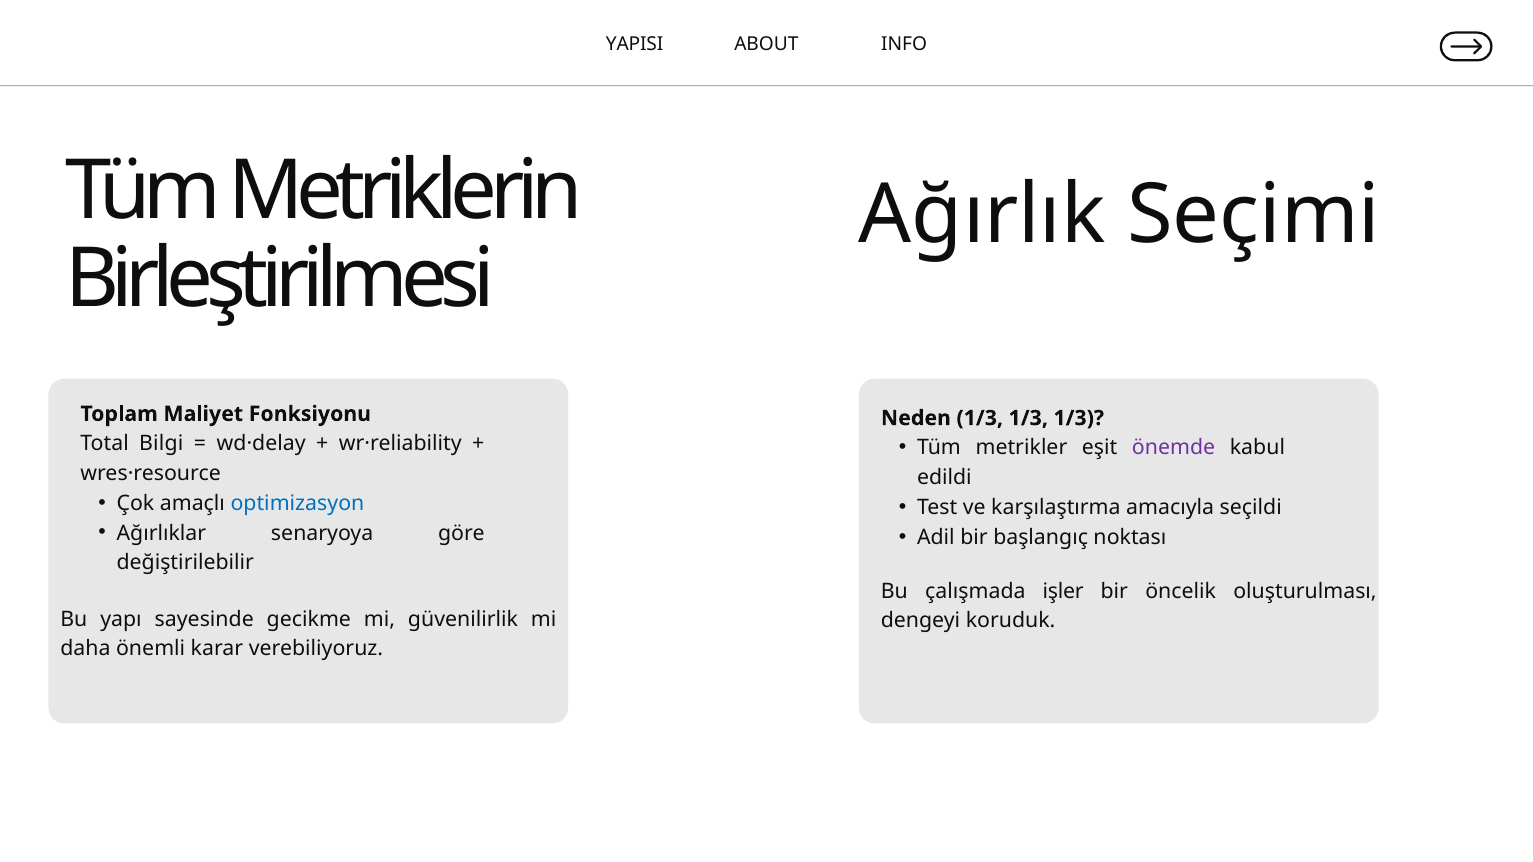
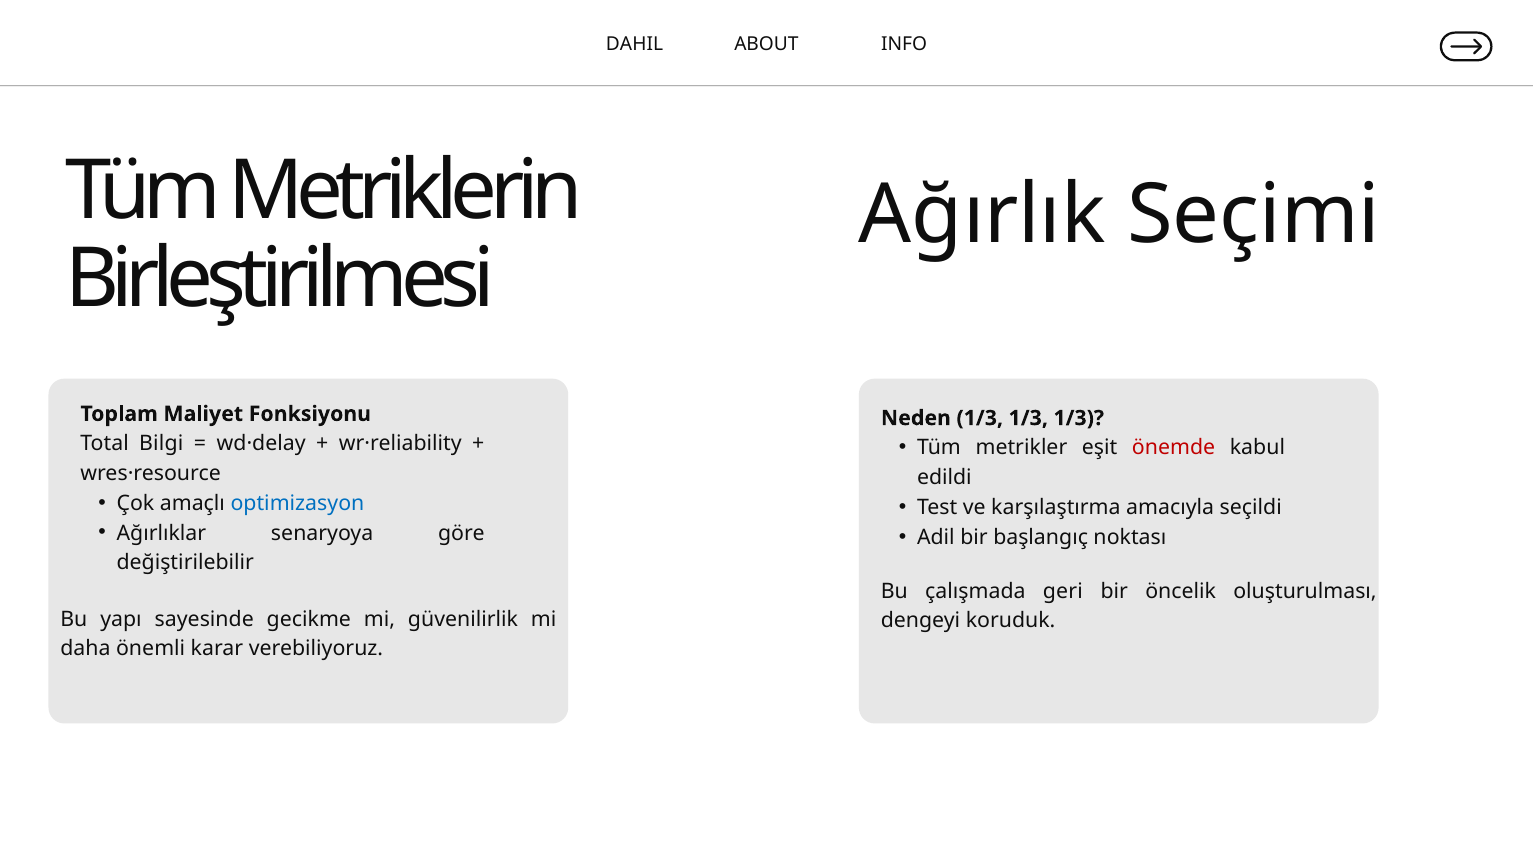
YAPISI: YAPISI -> DAHIL (635, 45)
önemde colour: purple -> red (1174, 448)
işler: işler -> geri (1063, 591)
